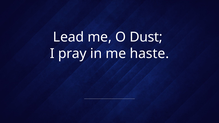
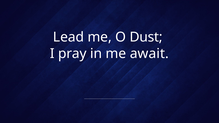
haste: haste -> await (149, 54)
